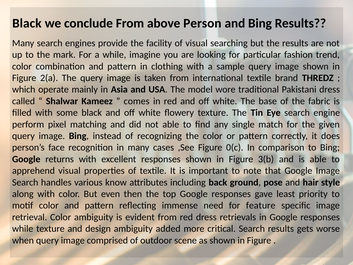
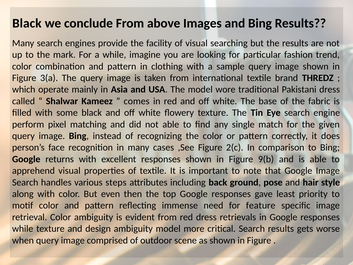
Person: Person -> Images (202, 23)
2(a: 2(a -> 3(a (49, 78)
0(c: 0(c -> 2(c (235, 147)
3(b: 3(b -> 9(b (266, 159)
know: know -> steps (116, 182)
ambiguity added: added -> model (168, 229)
